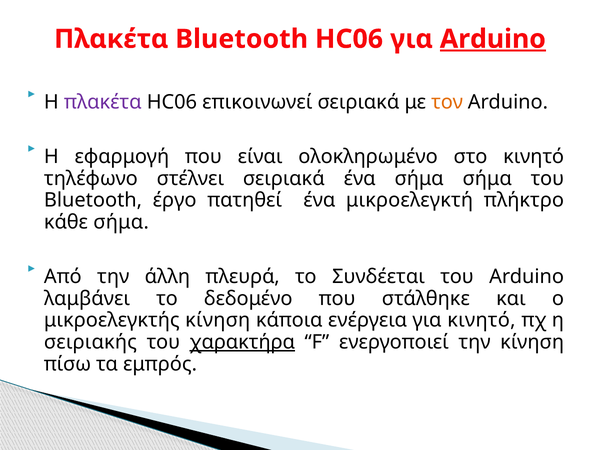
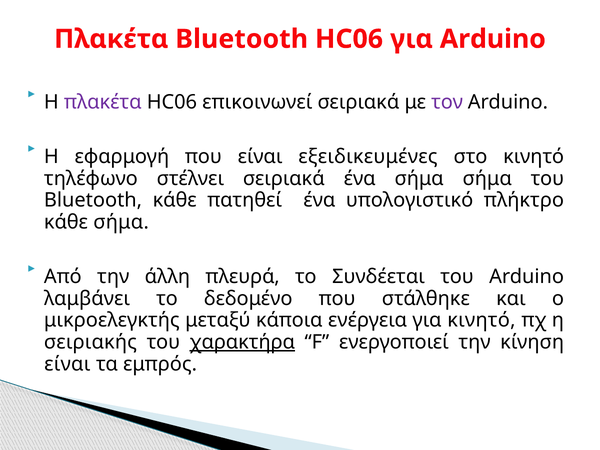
Arduino underline: present -> none (493, 39)
τον colour: orange -> purple (447, 102)
ολοκληρωμένο: ολοκληρωμένο -> εξειδικευμένες (368, 157)
Βluetooth έργο: έργο -> κάθε (175, 200)
μικροελεγκτή: μικροελεγκτή -> υπολογιστικό (410, 200)
μικροελεγκτής κίνηση: κίνηση -> μεταξύ (218, 320)
πίσω: πίσω -> είναι (67, 364)
